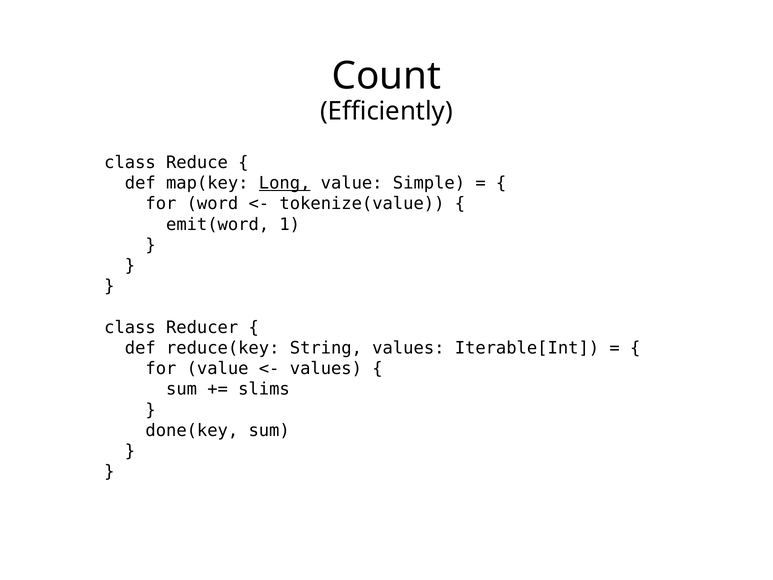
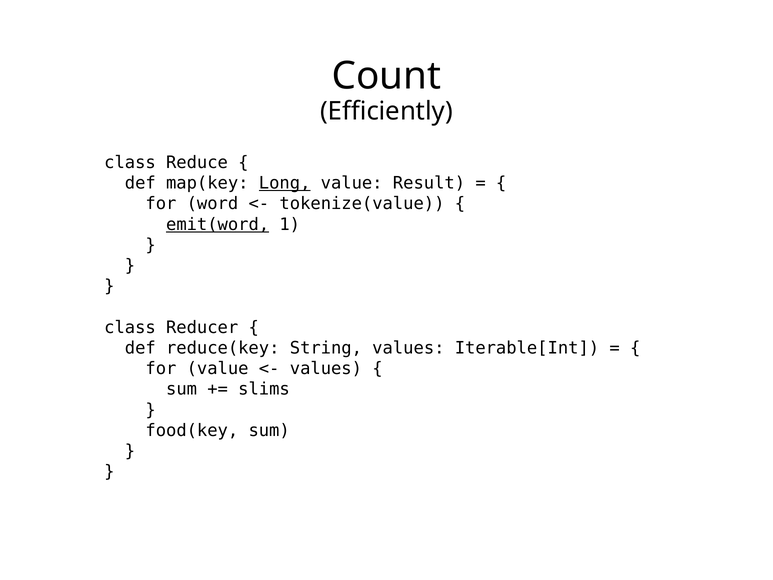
Simple: Simple -> Result (429, 183)
emit(word underline: none -> present (218, 224)
done(key: done(key -> food(key (192, 430)
